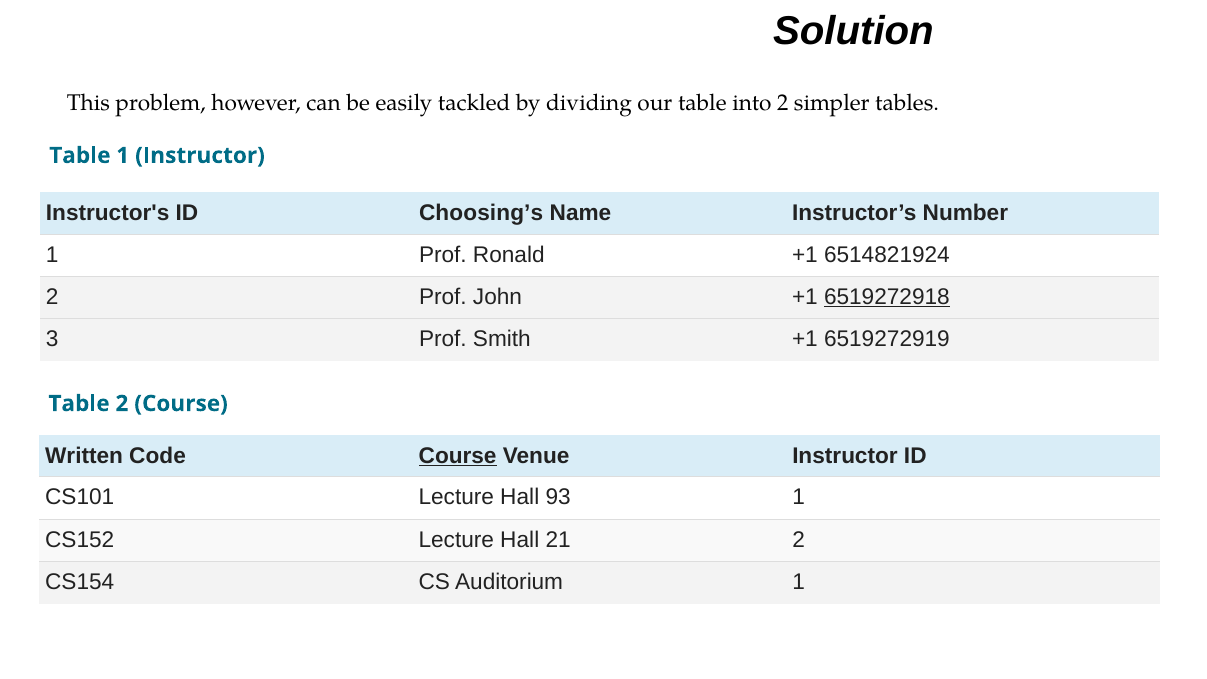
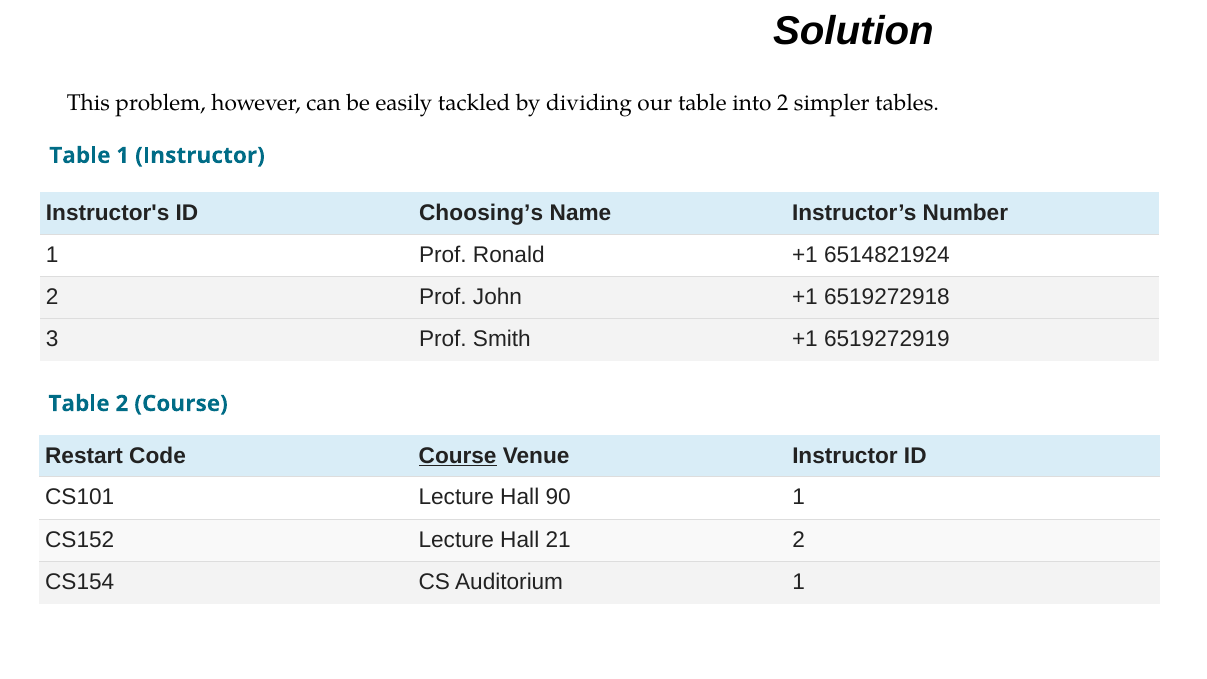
6519272918 underline: present -> none (887, 297)
Written: Written -> Restart (84, 456)
93: 93 -> 90 (558, 497)
